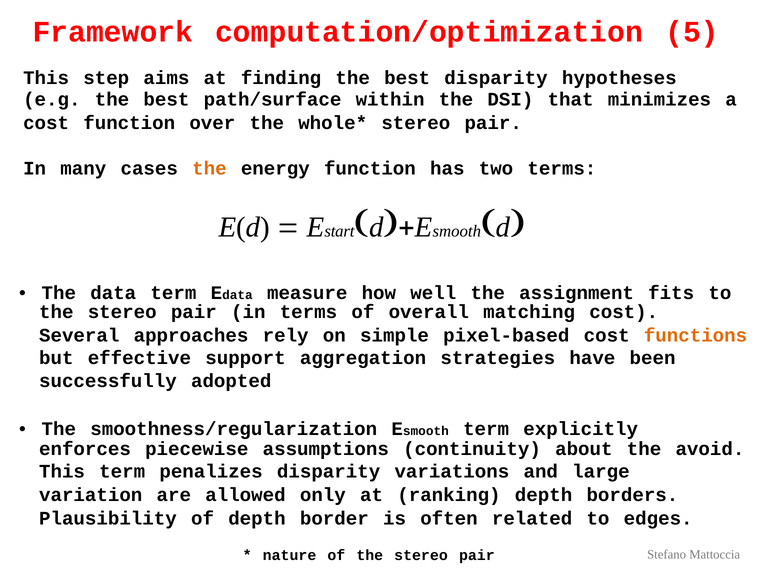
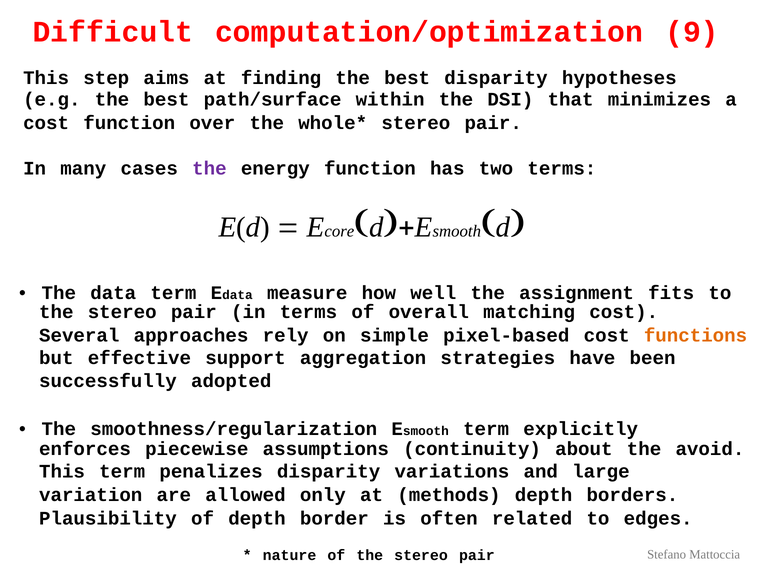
Framework: Framework -> Difficult (113, 32)
5: 5 -> 9 (692, 32)
the colour: orange -> purple (209, 168)
start: start -> core (339, 231)
ranking: ranking -> methods (449, 495)
